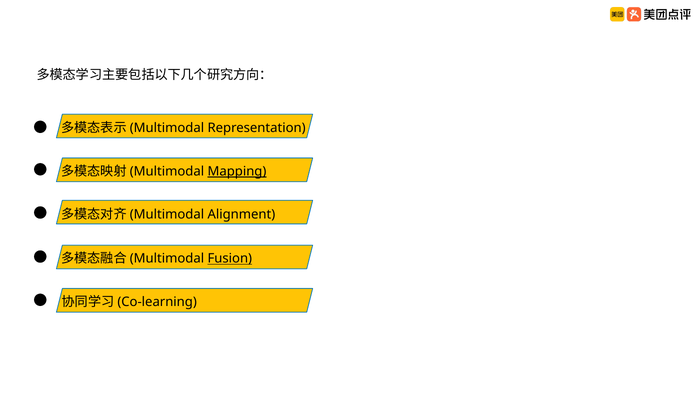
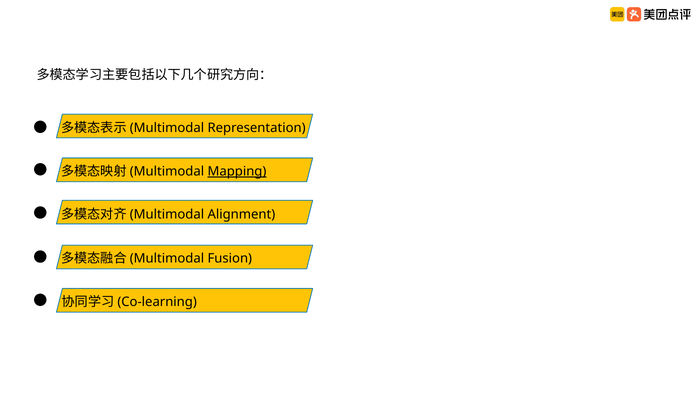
Fusion underline: present -> none (230, 259)
